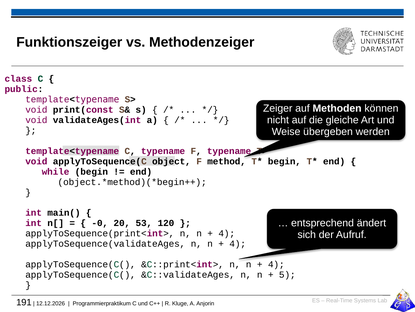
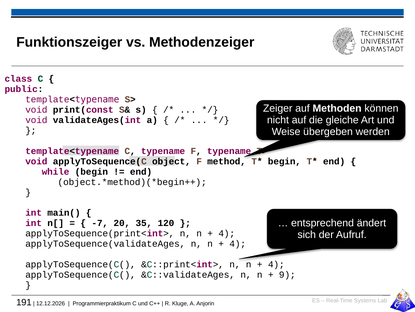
-0: -0 -> -7 (100, 223)
53: 53 -> 35 (144, 223)
5: 5 -> 9 (287, 274)
